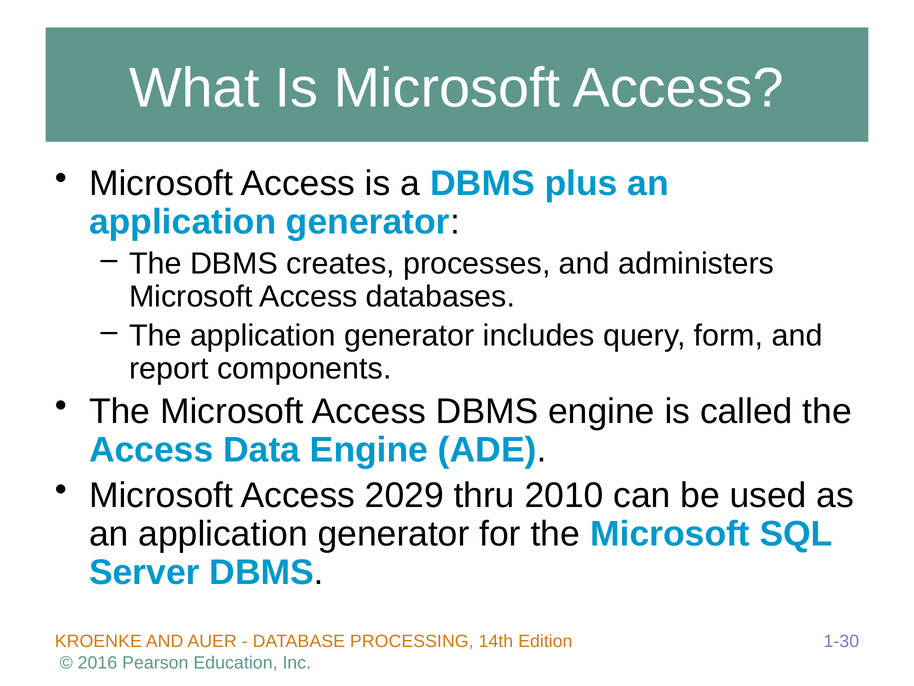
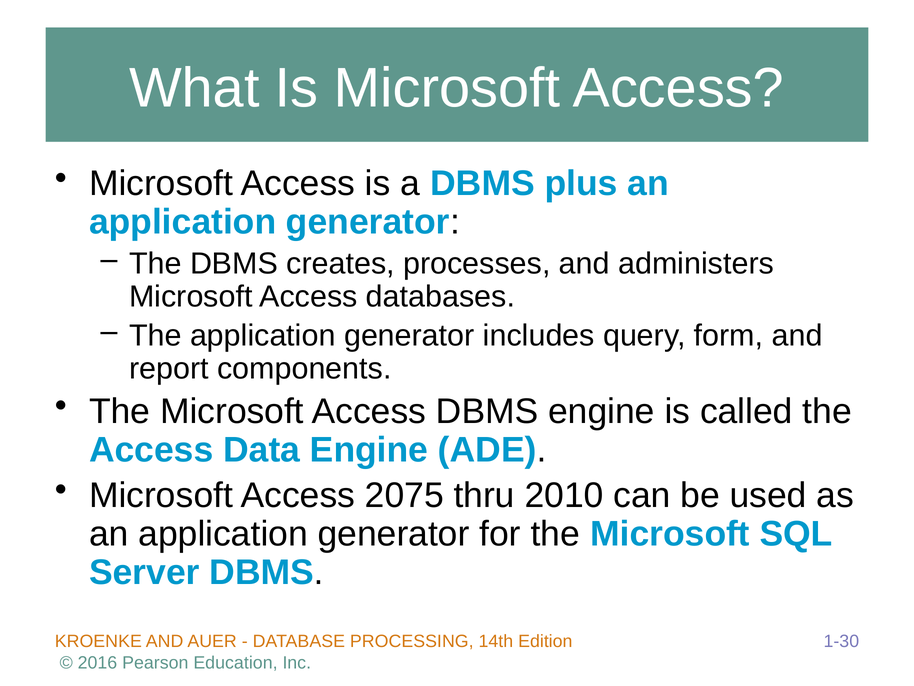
2029: 2029 -> 2075 (404, 495)
